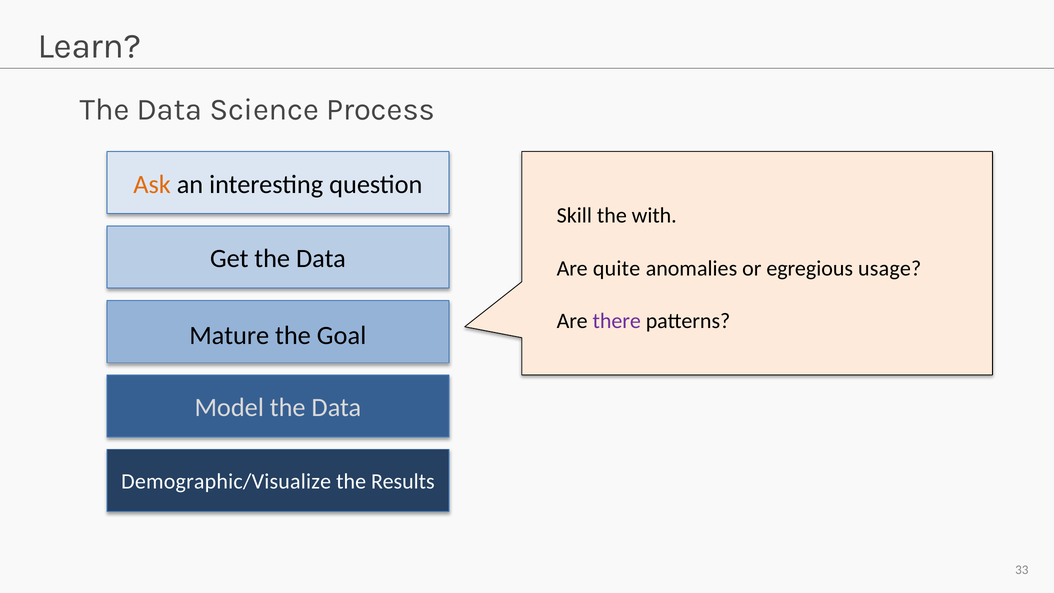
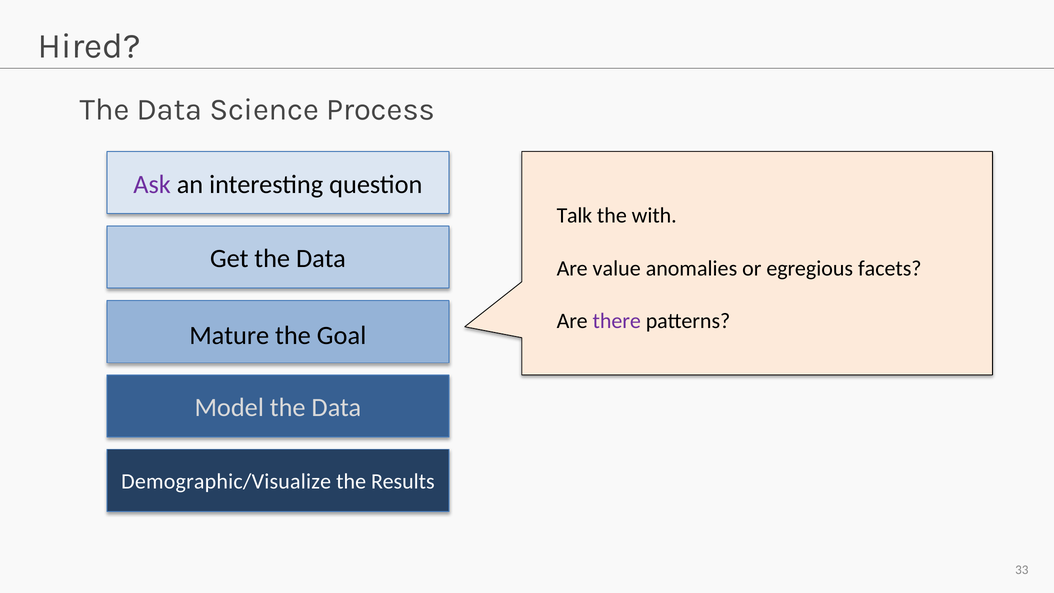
Learn: Learn -> Hired (89, 46)
Ask colour: orange -> purple (152, 184)
Skill: Skill -> Talk (574, 215)
quite: quite -> value (617, 268)
usage: usage -> facets (890, 268)
